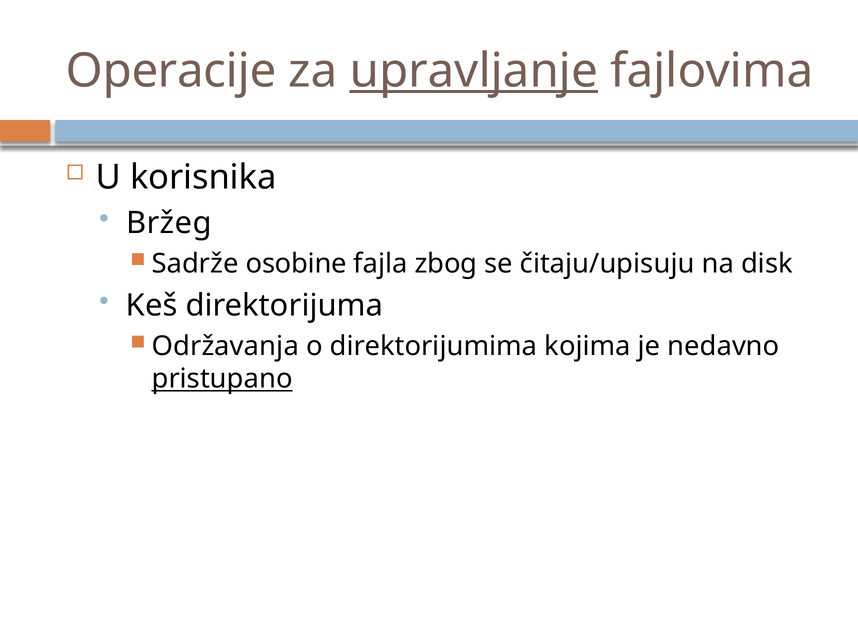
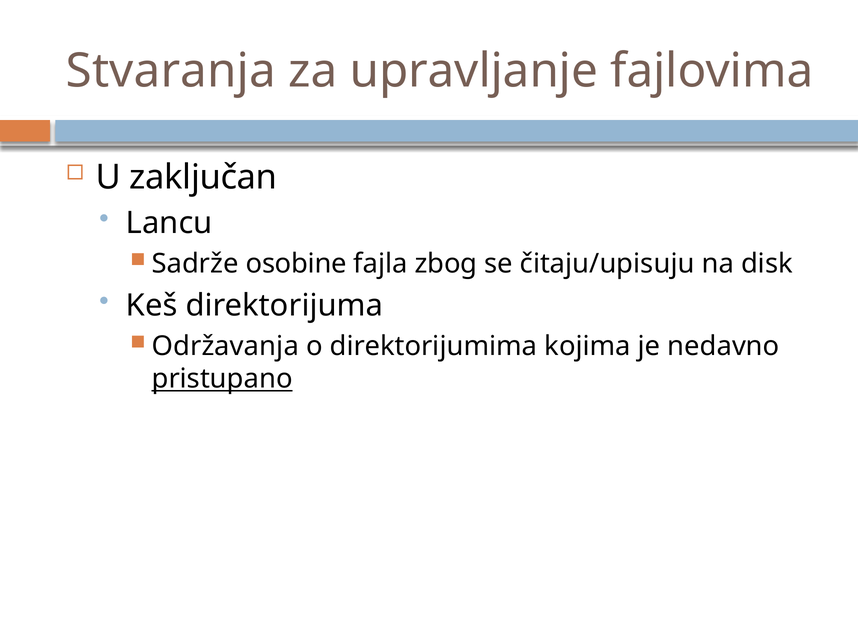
Operacije: Operacije -> Stvaranja (171, 71)
upravljanje underline: present -> none (474, 71)
korisnika: korisnika -> zaključan (203, 178)
Bržeg: Bržeg -> Lancu (169, 223)
